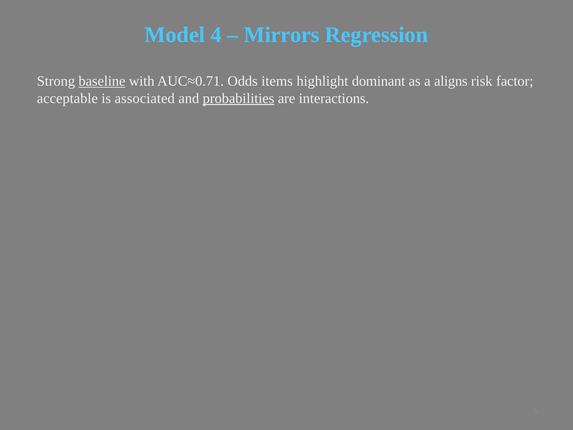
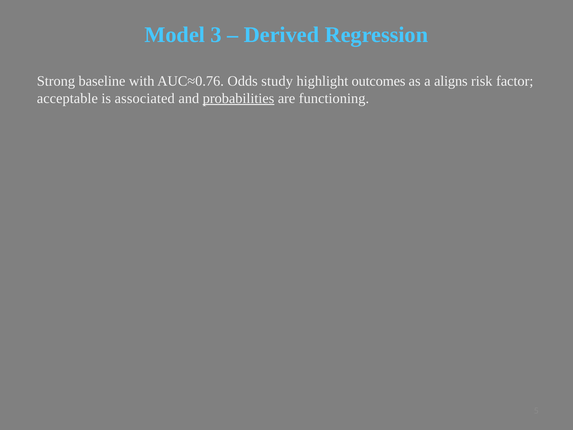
4: 4 -> 3 (216, 35)
Mirrors: Mirrors -> Derived (282, 35)
baseline underline: present -> none (102, 81)
AUC≈0.71: AUC≈0.71 -> AUC≈0.76 (191, 81)
items: items -> study (277, 81)
dominant: dominant -> outcomes (379, 81)
interactions: interactions -> functioning (334, 98)
